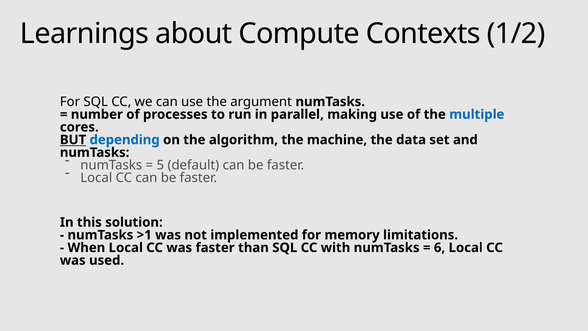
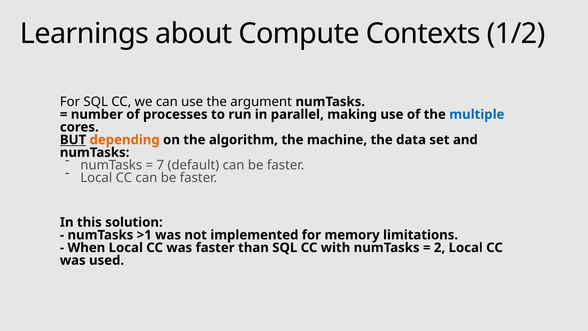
depending colour: blue -> orange (125, 140)
5: 5 -> 7 (160, 165)
6: 6 -> 2 (440, 247)
